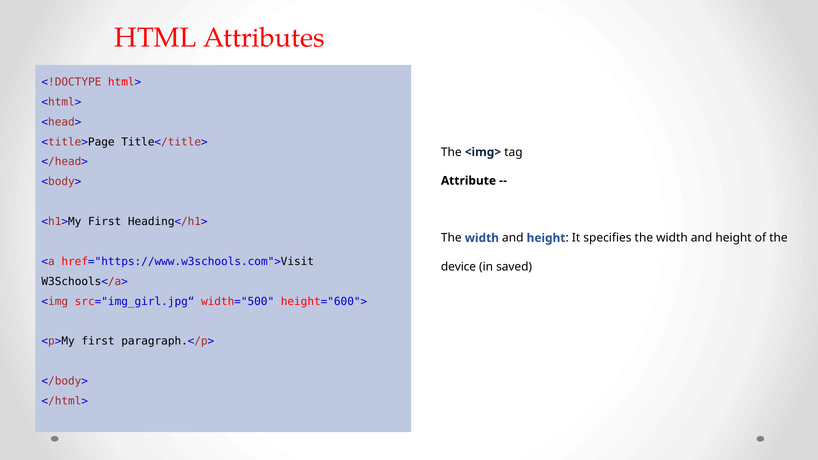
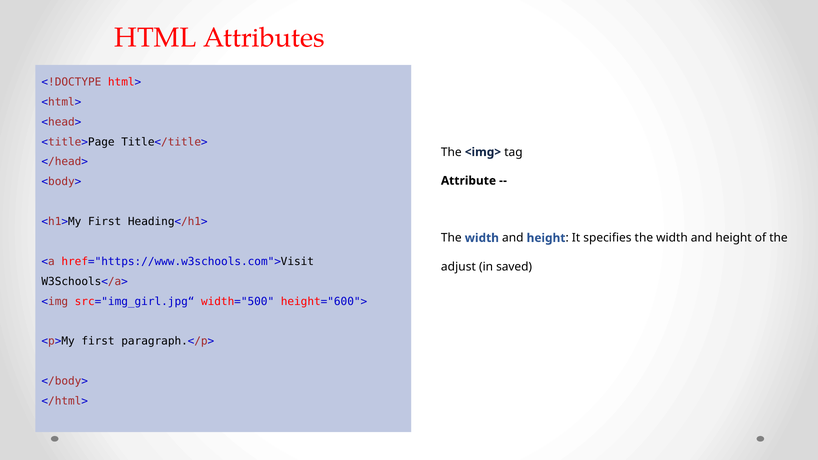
device: device -> adjust (458, 267)
